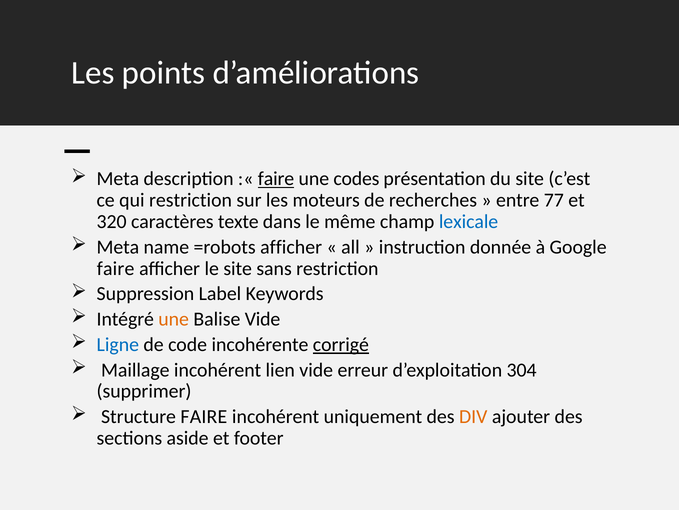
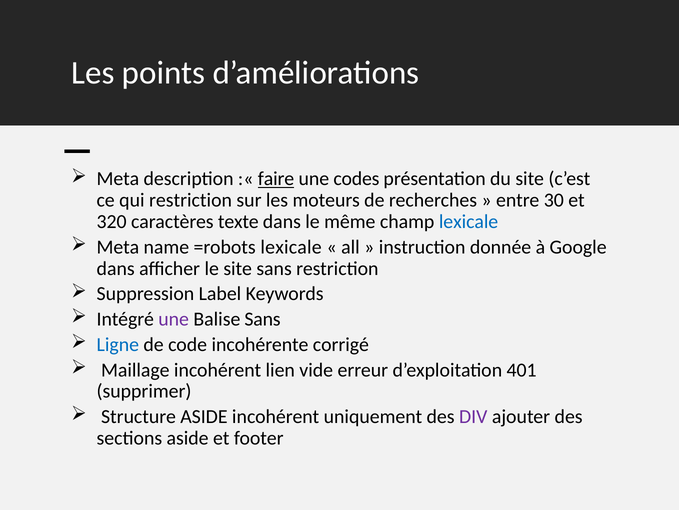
77: 77 -> 30 (554, 200)
=robots afficher: afficher -> lexicale (291, 247)
faire: faire -> dans (116, 268)
une colour: orange -> purple (174, 319)
Balise Vide: Vide -> Sans (263, 319)
corrigé underline: present -> none (341, 344)
304: 304 -> 401 (522, 369)
Structure FAIRE: FAIRE -> ASIDE (204, 416)
DIV colour: orange -> purple (473, 416)
